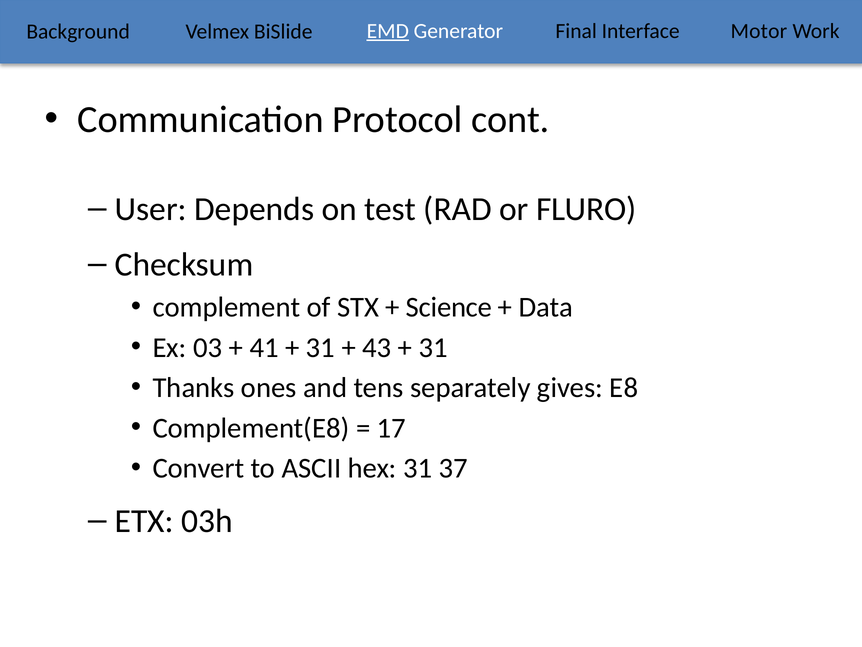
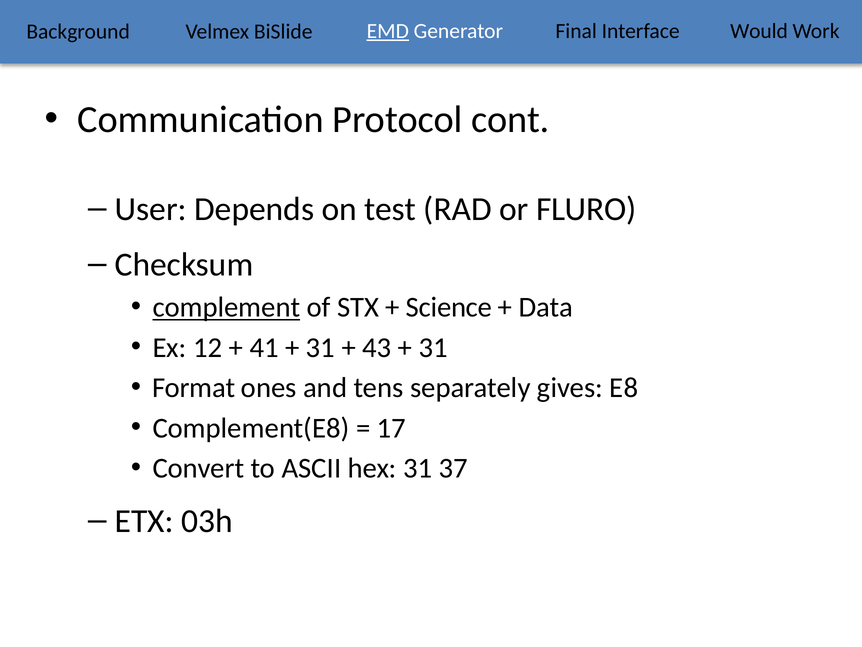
Motor: Motor -> Would (759, 31)
complement underline: none -> present (226, 307)
03: 03 -> 12 (208, 347)
Thanks: Thanks -> Format (194, 388)
